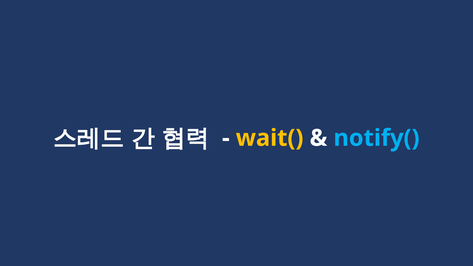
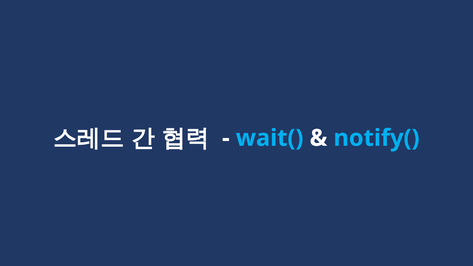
wait( colour: yellow -> light blue (270, 138)
